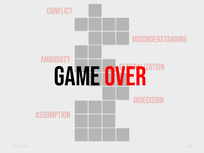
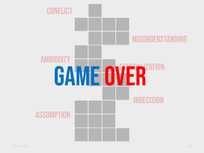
GAME colour: black -> blue (77, 76)
